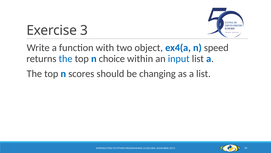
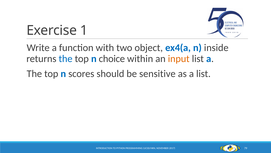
3: 3 -> 1 (84, 30)
speed: speed -> inside (216, 47)
input colour: blue -> orange (179, 58)
changing: changing -> sensitive (157, 73)
